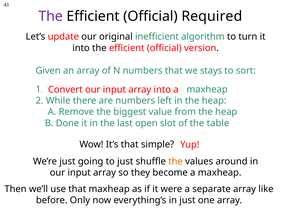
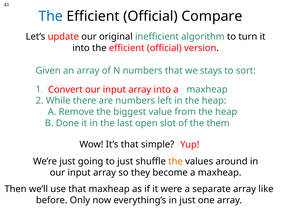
The colour: purple -> blue (51, 16)
Required: Required -> Compare (212, 16)
table: table -> them (218, 123)
